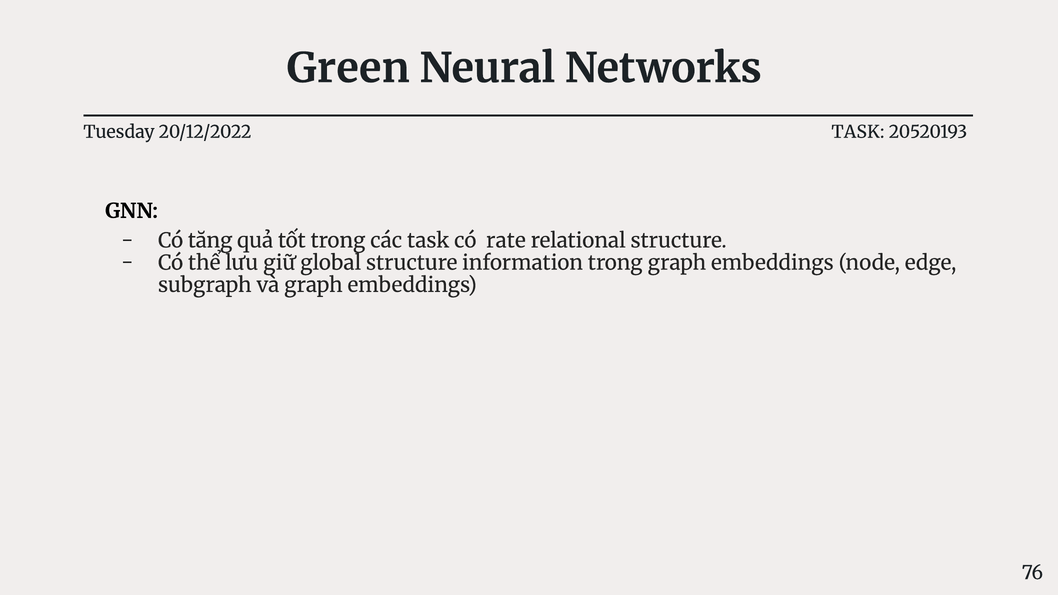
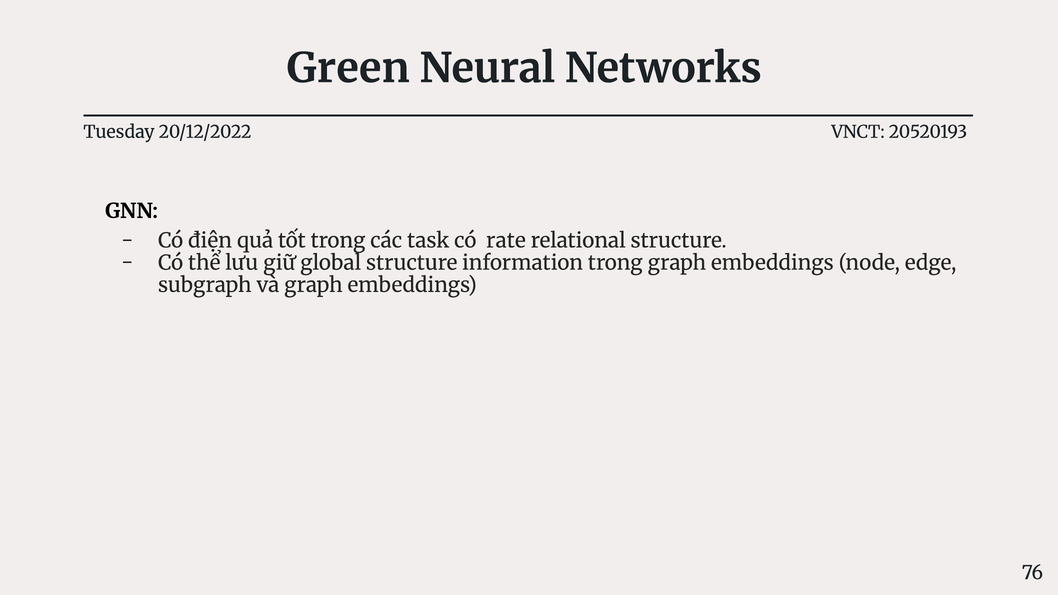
TASK: TASK -> VNCT (858, 132)
tăng: tăng -> điện (210, 241)
